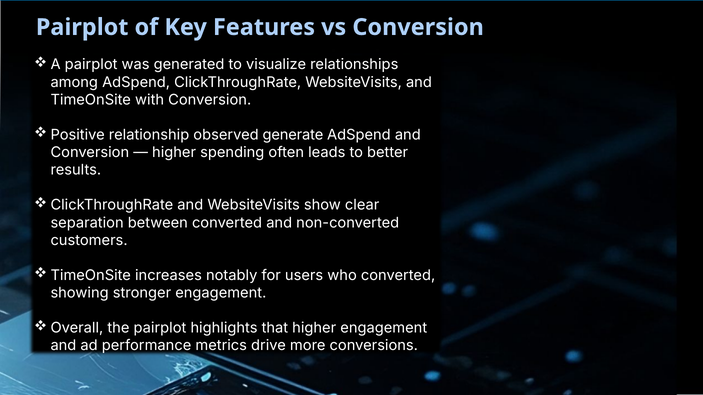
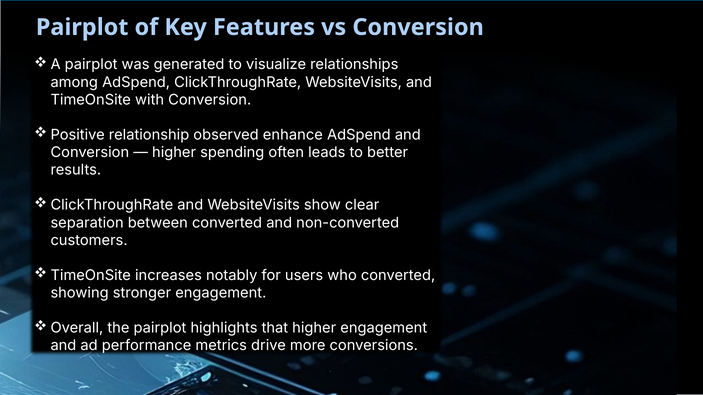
generate: generate -> enhance (293, 135)
